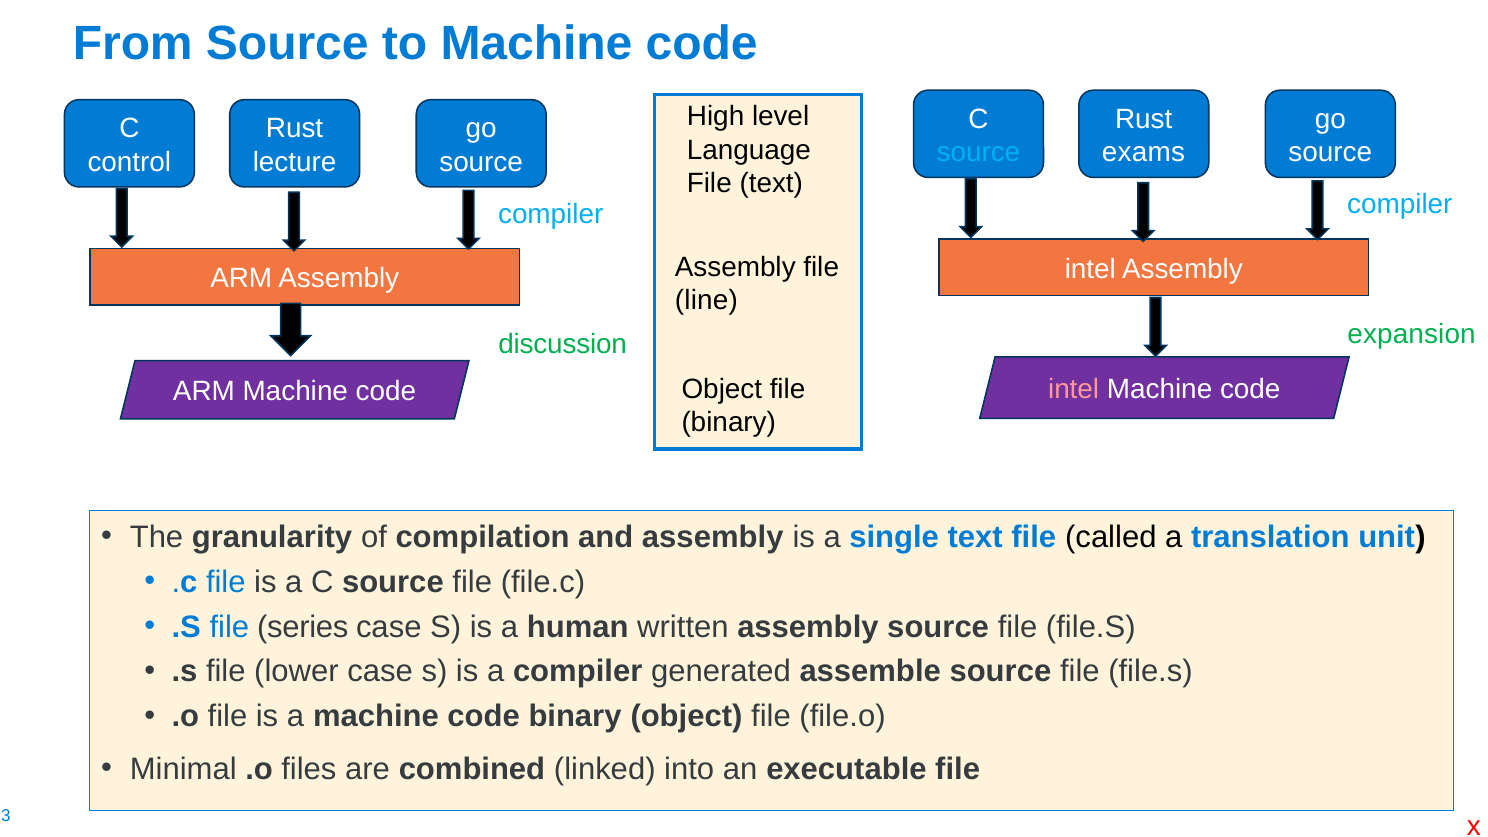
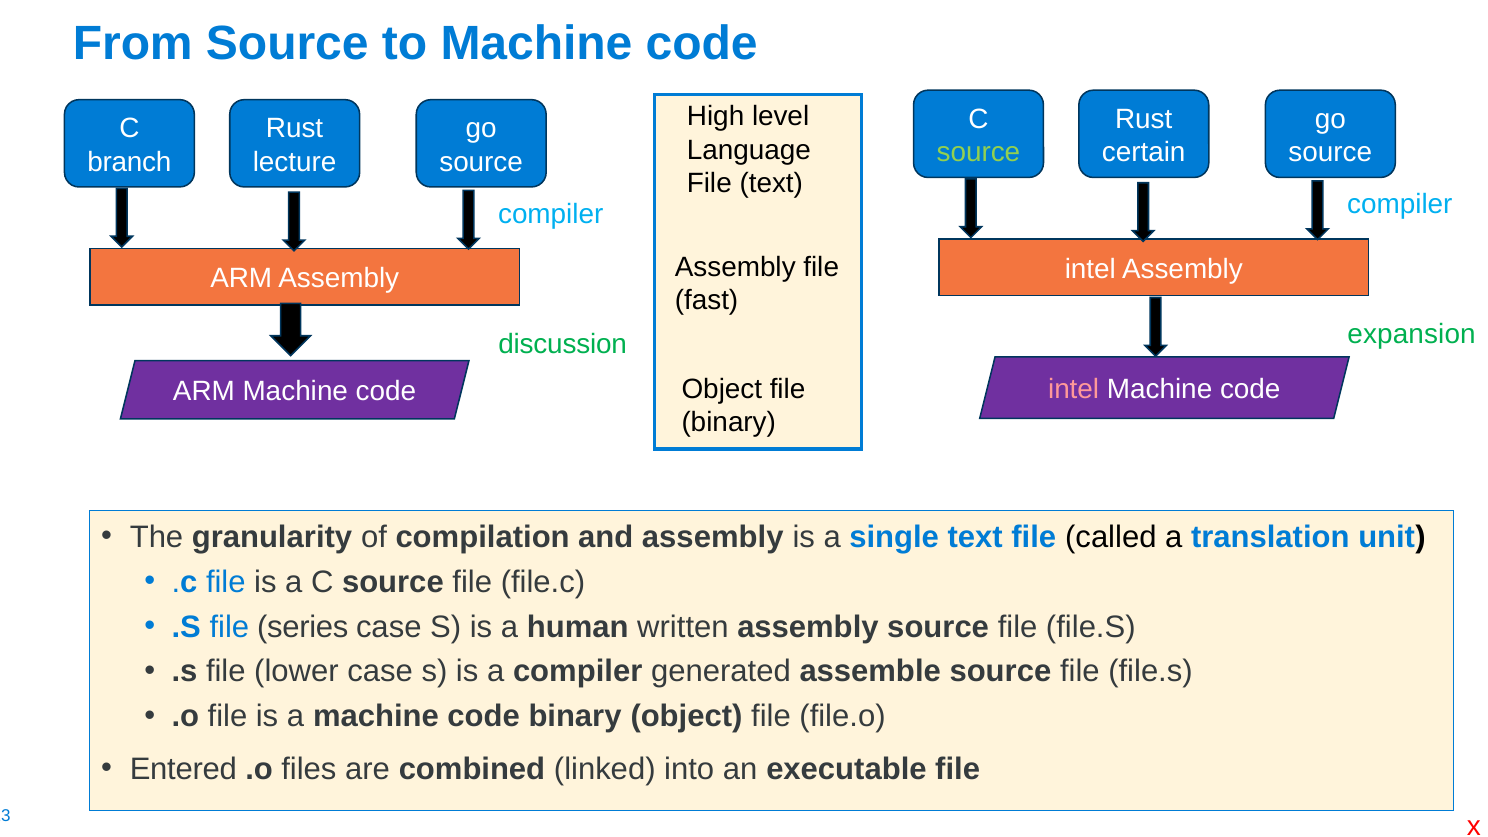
source colour: light blue -> light green (978, 152)
exams: exams -> certain (1144, 152)
control: control -> branch (129, 162)
line: line -> fast (707, 301)
Minimal: Minimal -> Entered (183, 769)
